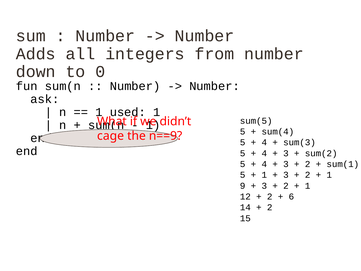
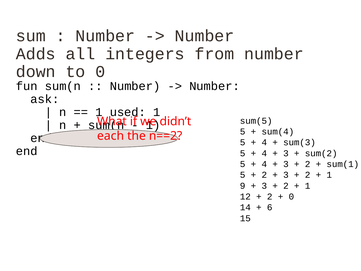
cage: cage -> each (111, 136)
n==9: n==9 -> n==2 (166, 136)
1: 1 -> 2 (264, 175)
6: 6 -> 0 (291, 196)
2: 2 -> 6 (270, 207)
